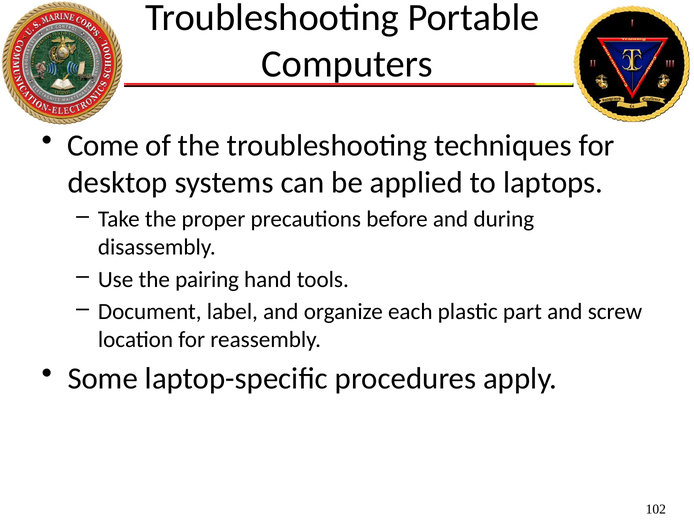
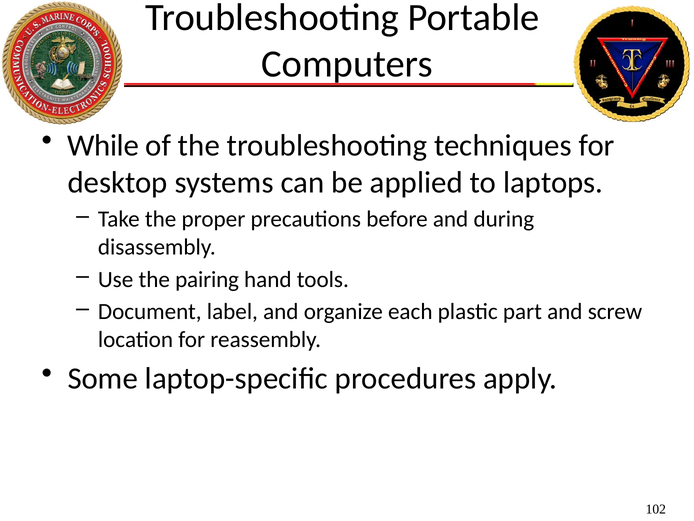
Come: Come -> While (103, 146)
